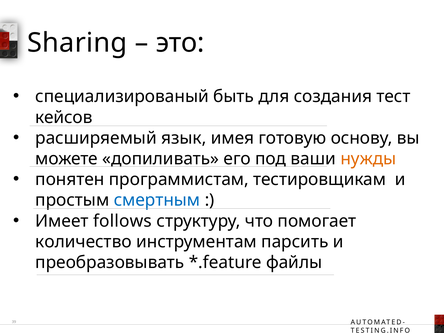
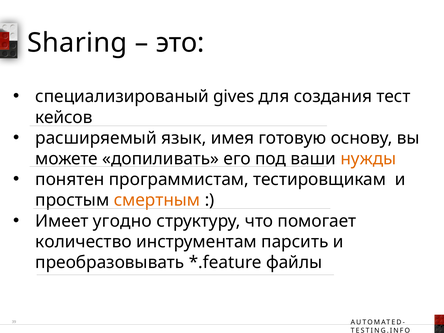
быть: быть -> gives (234, 97)
смертным colour: blue -> orange (157, 200)
follows: follows -> угодно (122, 221)
